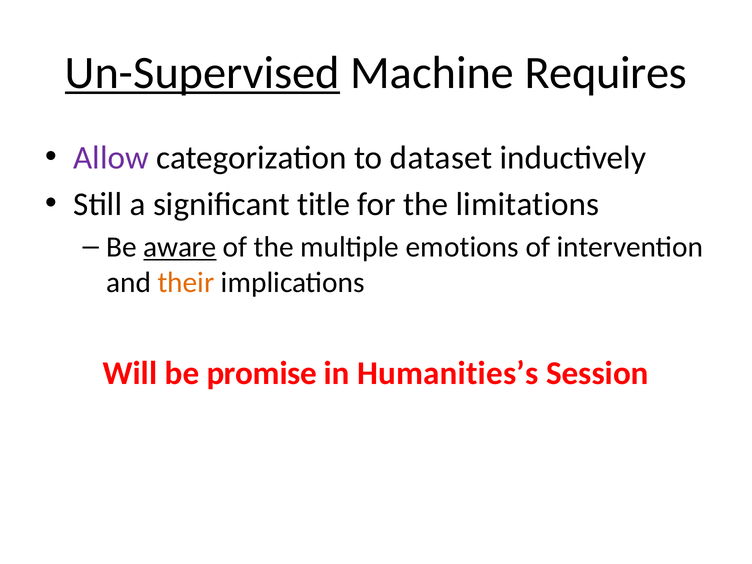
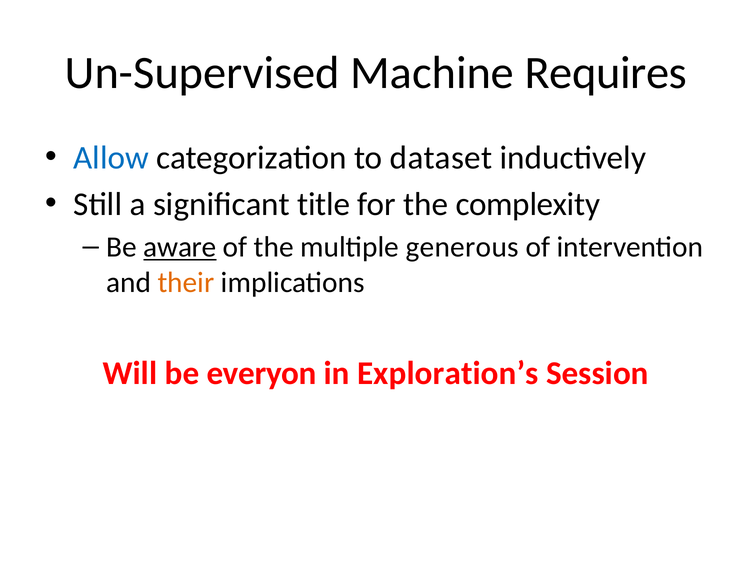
Un-Supervised underline: present -> none (202, 73)
Allow colour: purple -> blue (111, 158)
limitations: limitations -> complexity (528, 204)
emotions: emotions -> generous (462, 247)
promise: promise -> everyon (262, 373)
Humanities’s: Humanities’s -> Exploration’s (448, 373)
